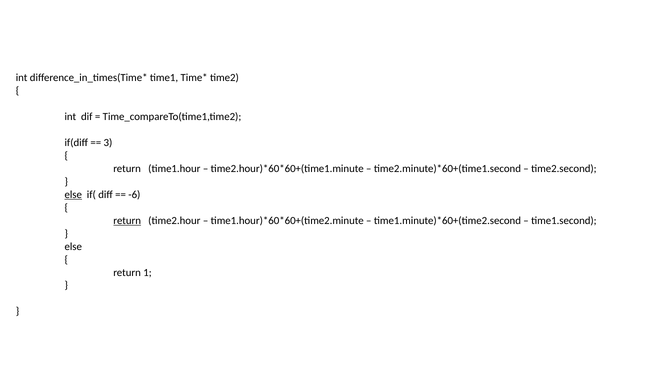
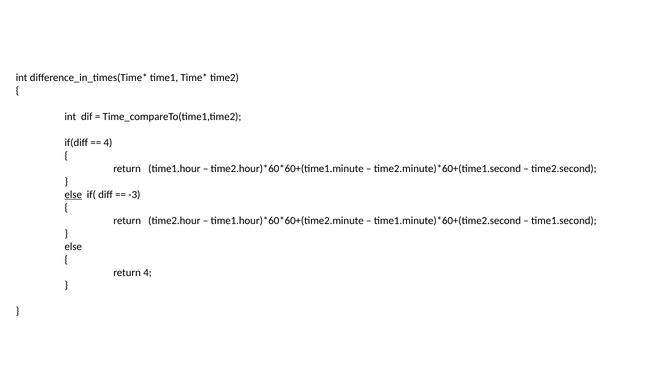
3: 3 -> 4 (108, 143)
-6: -6 -> -3 (134, 195)
return underline: present -> none (127, 221)
return 1: 1 -> 4 (148, 273)
